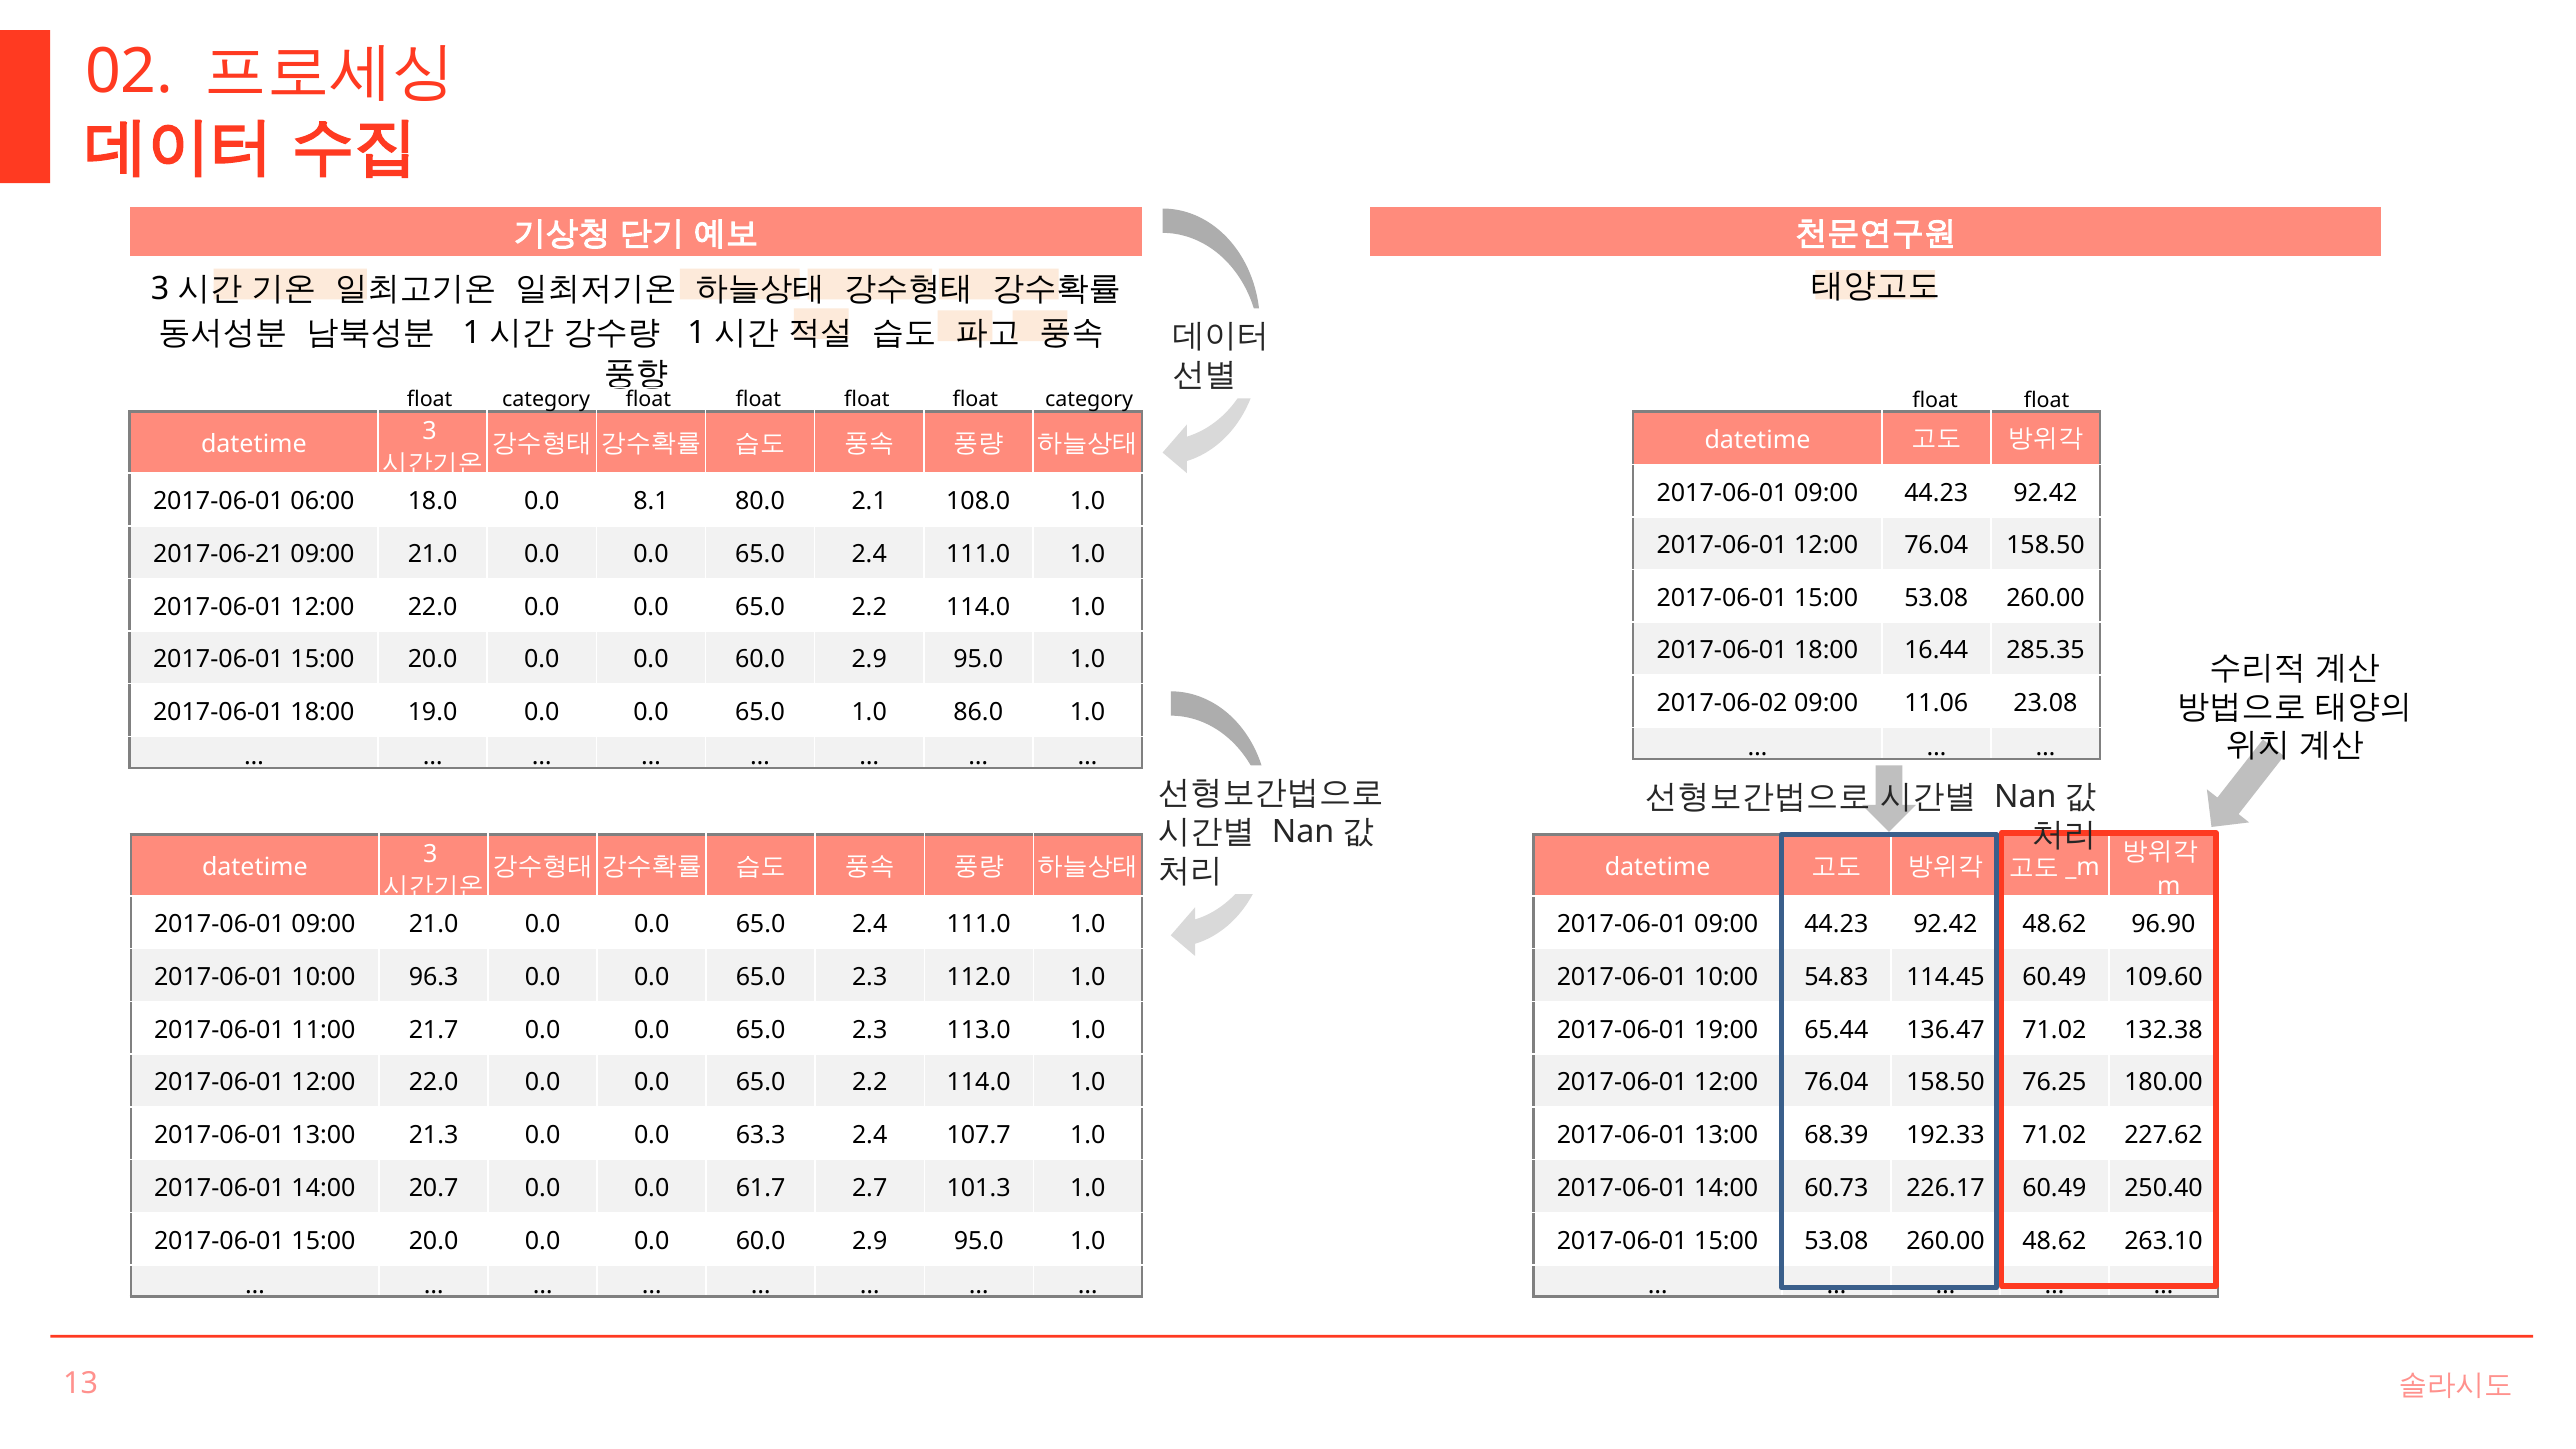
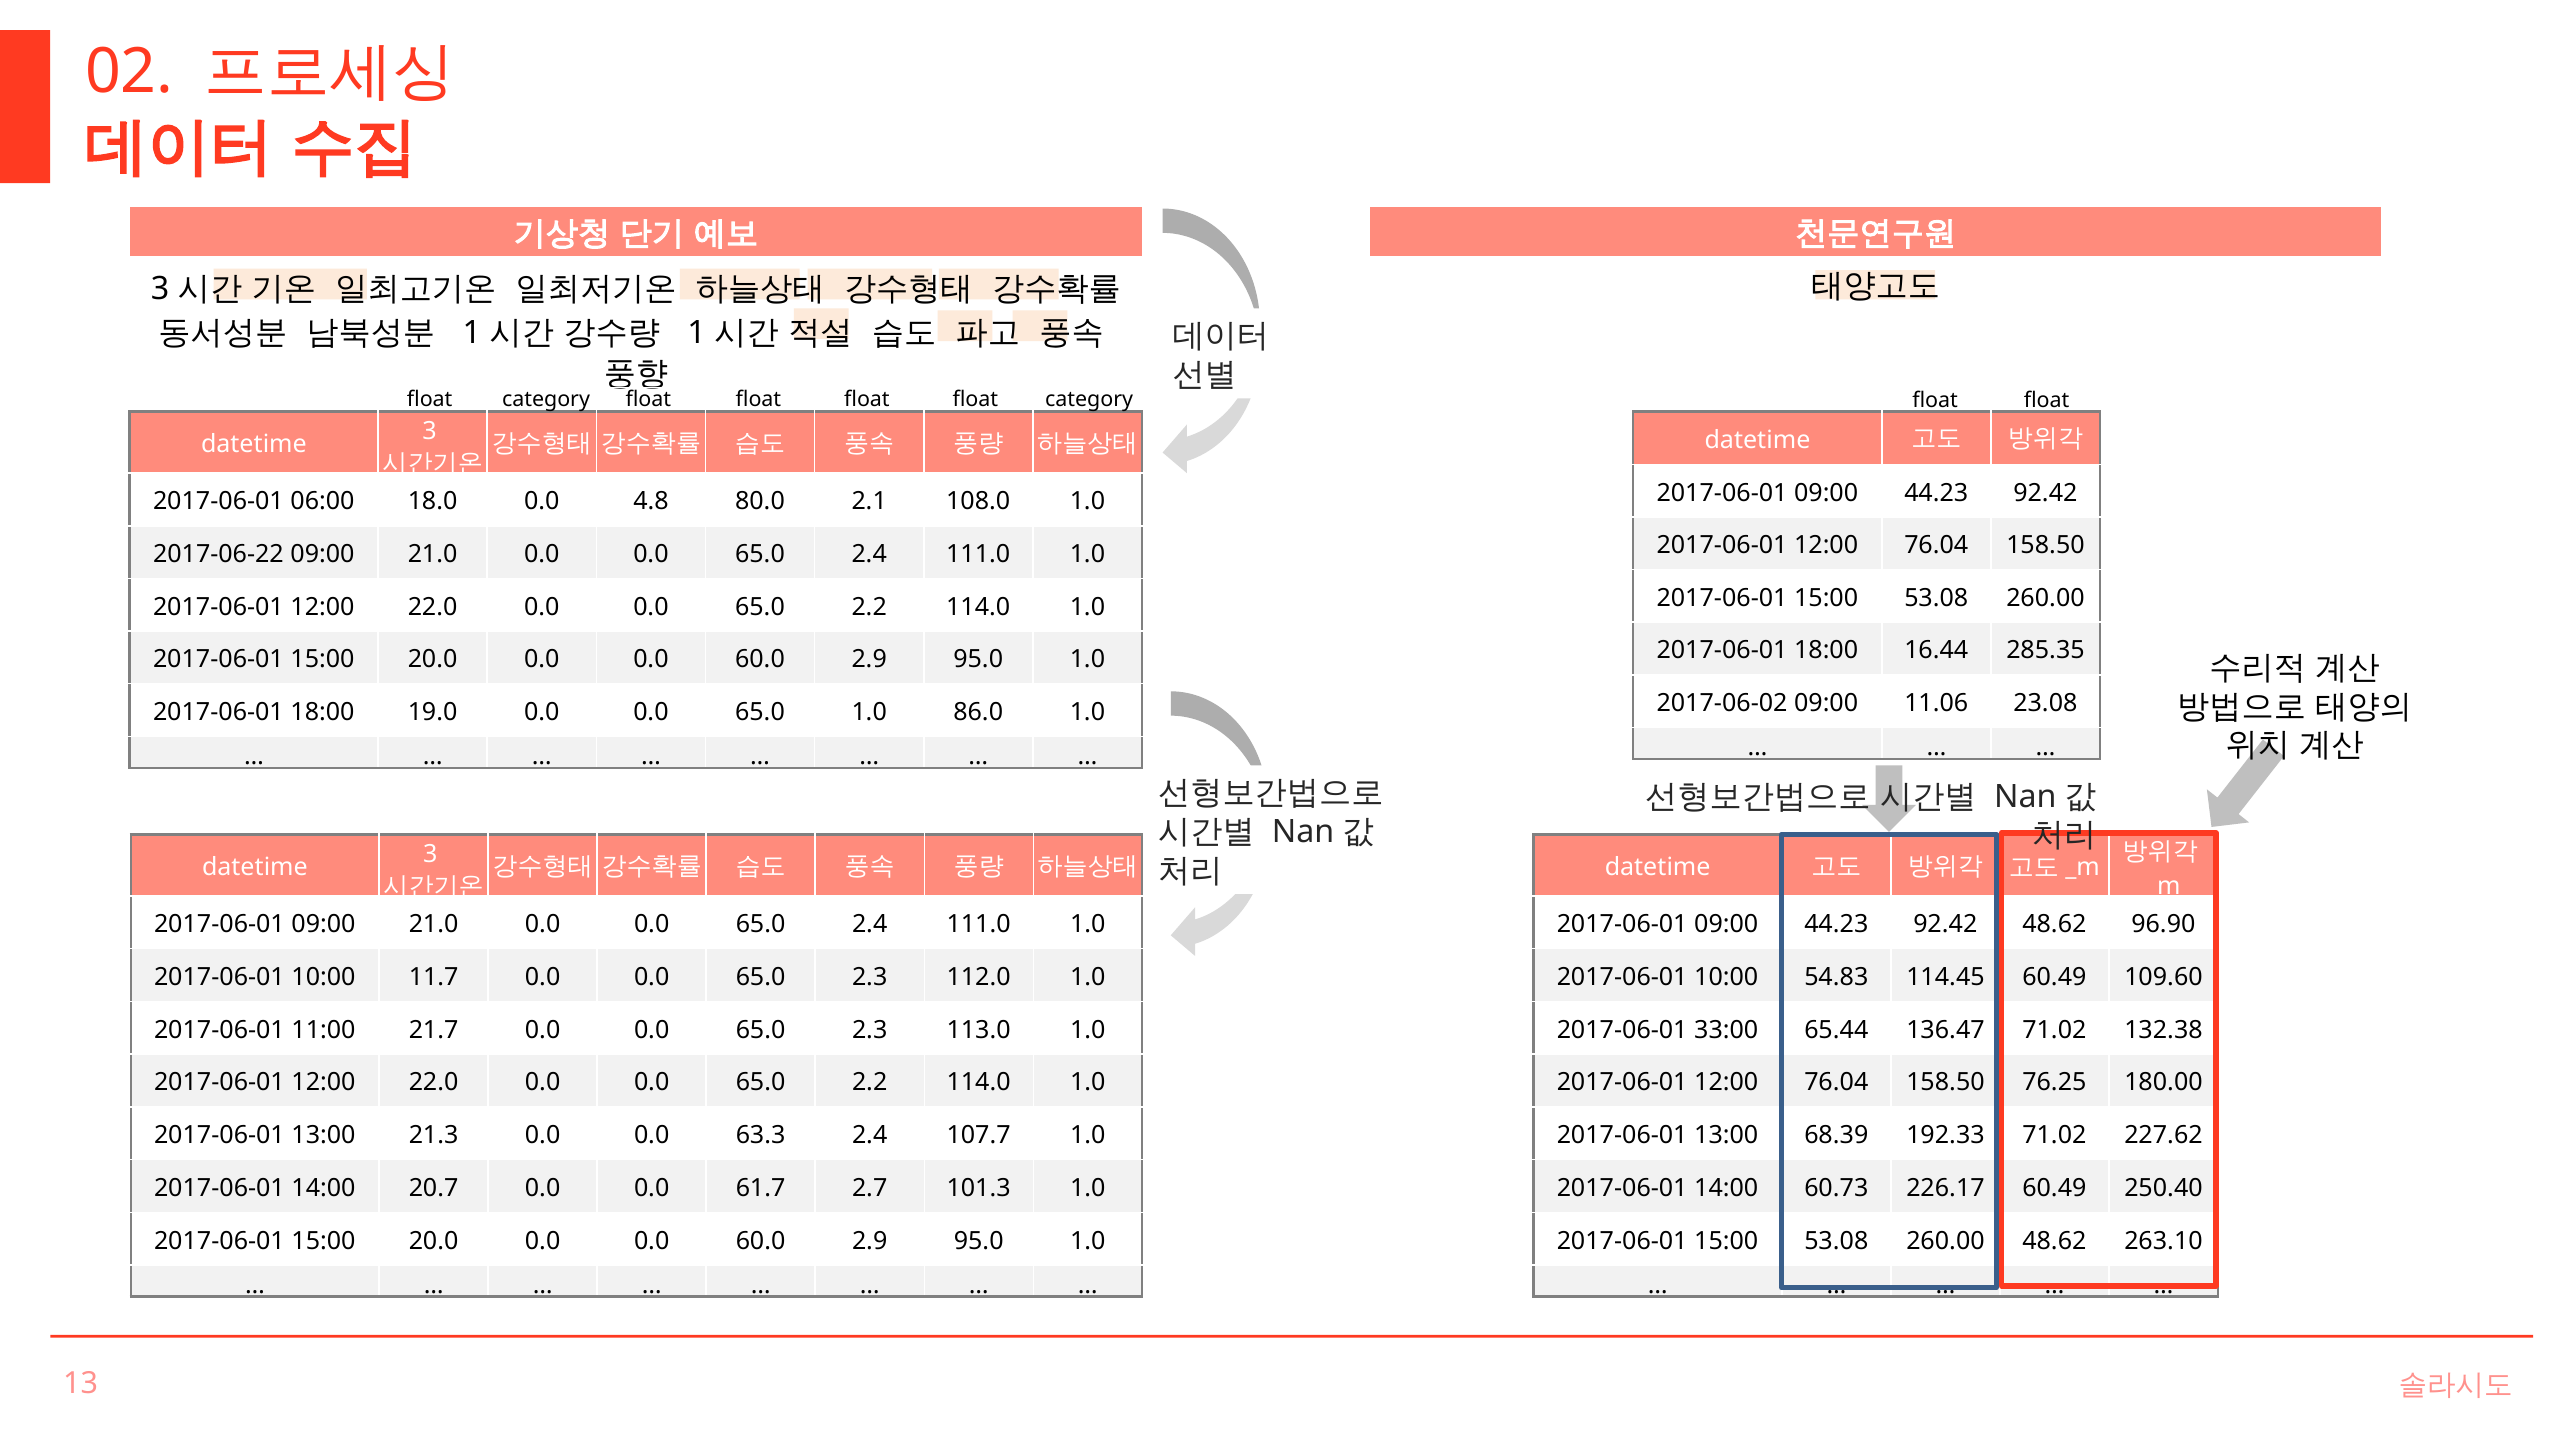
8.1: 8.1 -> 4.8 (651, 502)
2017-06-21: 2017-06-21 -> 2017-06-22 (218, 554)
96.3: 96.3 -> 11.7 (434, 977)
19:00: 19:00 -> 33:00 (1726, 1030)
